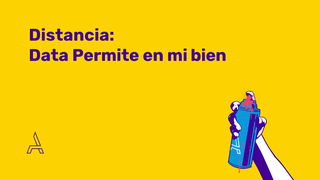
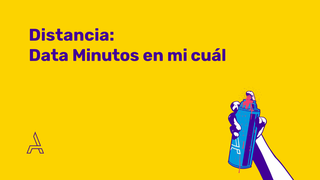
Permite: Permite -> Minutos (106, 55)
bien: bien -> cuál (208, 55)
